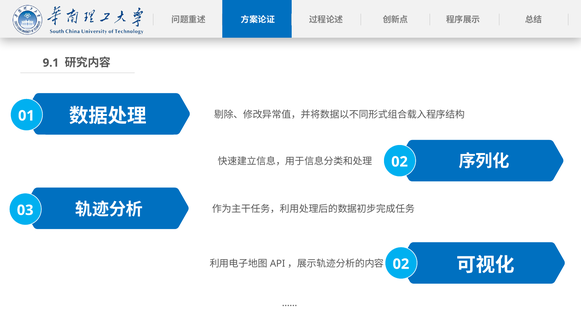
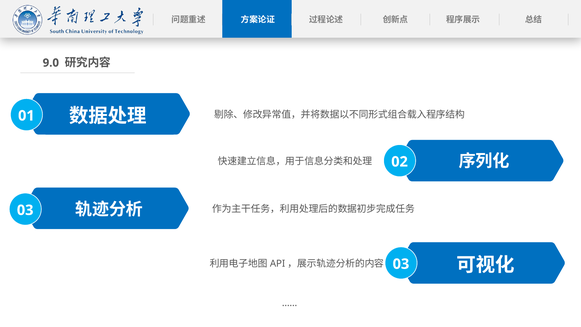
9.1: 9.1 -> 9.0 (51, 63)
02: 02 -> 03 (401, 264)
